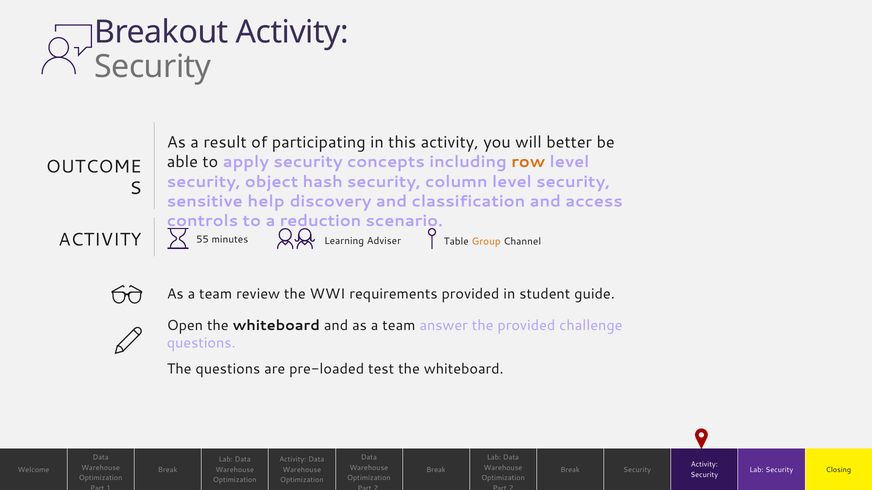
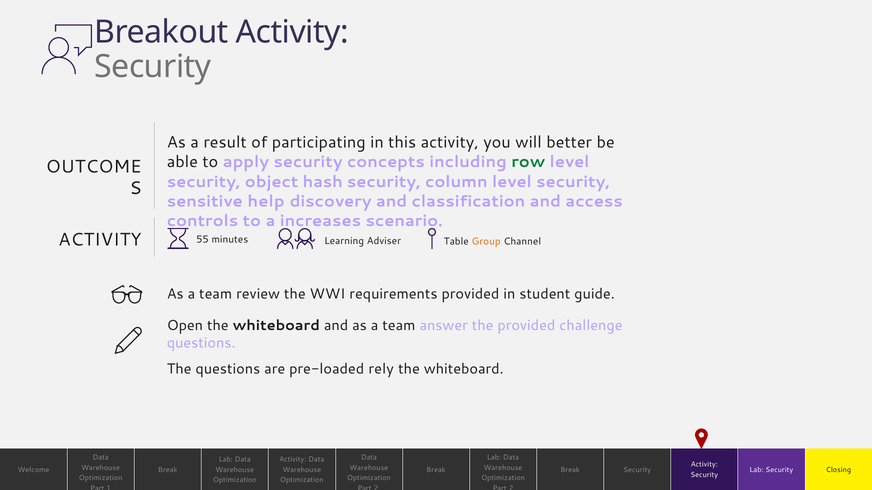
row colour: orange -> green (528, 162)
reduction: reduction -> increases (320, 221)
test: test -> rely (381, 370)
